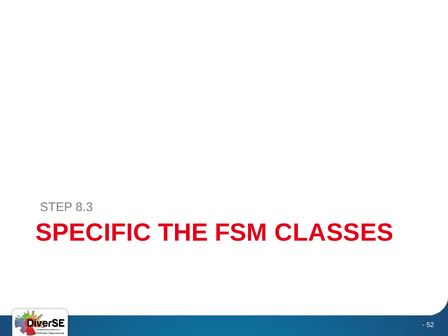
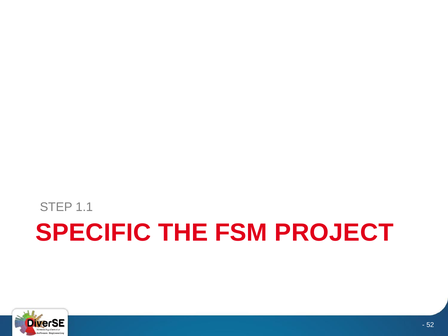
8.3: 8.3 -> 1.1 (84, 207)
CLASSES: CLASSES -> PROJECT (334, 233)
